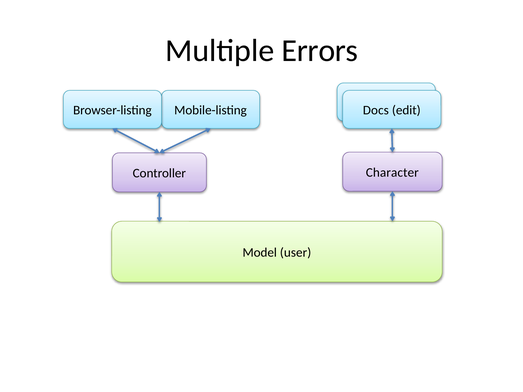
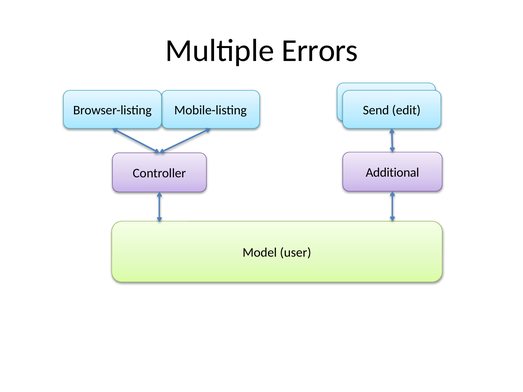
Docs: Docs -> Send (376, 110)
Character: Character -> Additional (392, 173)
